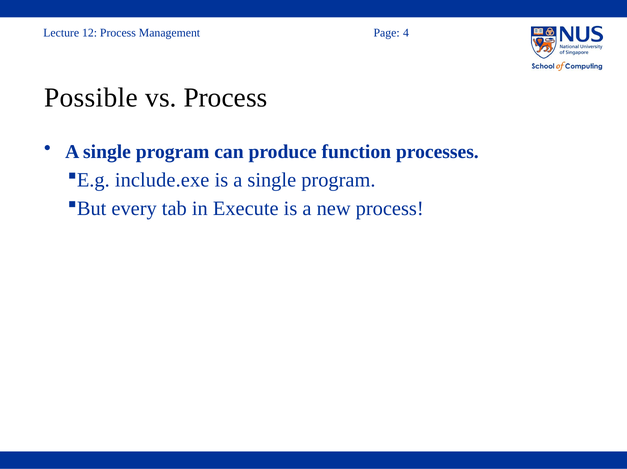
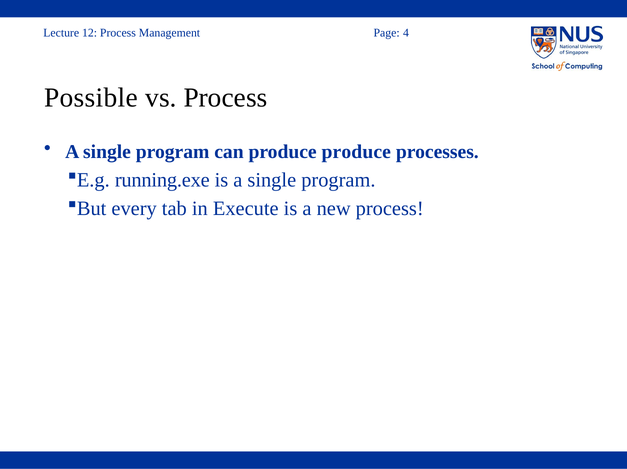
produce function: function -> produce (356, 152)
include.exe: include.exe -> running.exe (162, 180)
